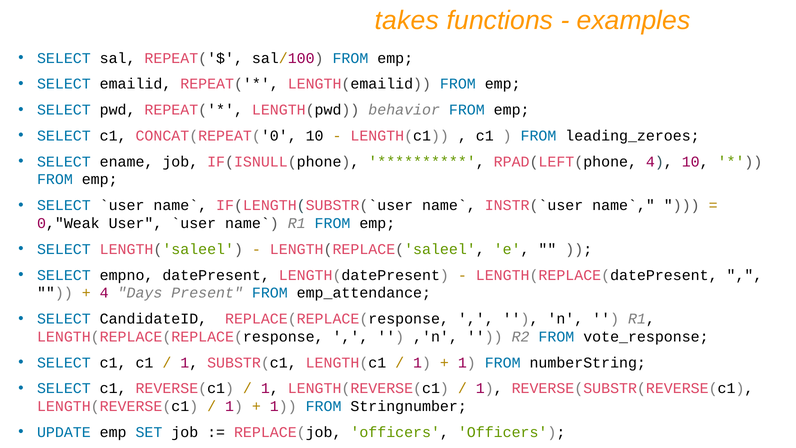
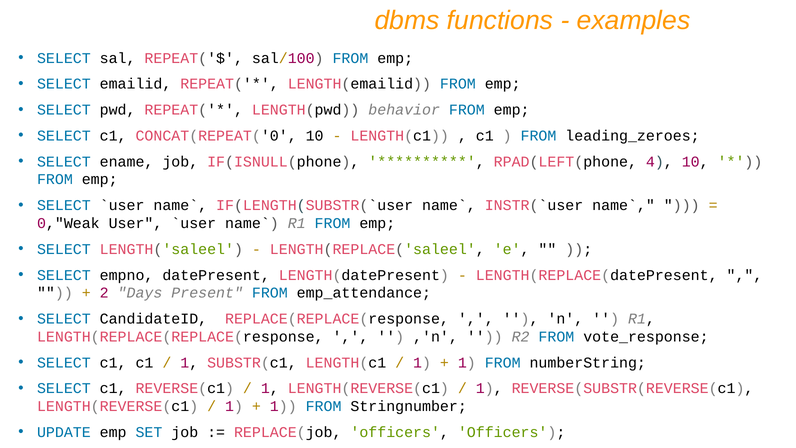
takes: takes -> dbms (407, 21)
4: 4 -> 2 (104, 293)
